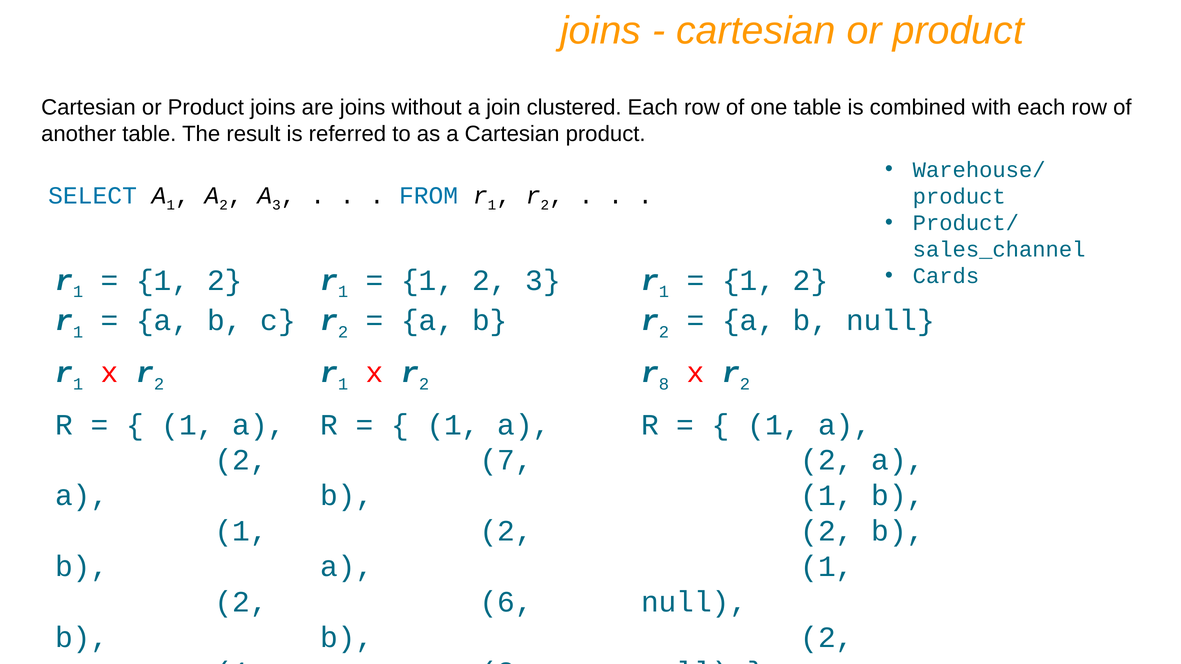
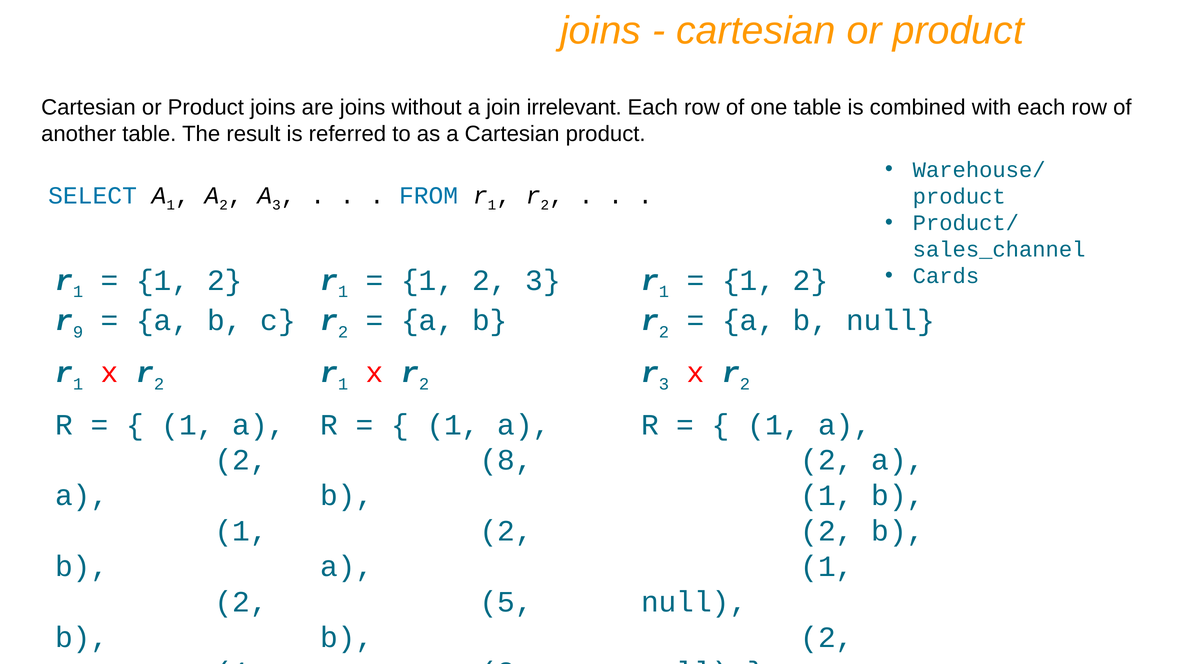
clustered: clustered -> irrelevant (574, 107)
1: 1 -> 9 (78, 332)
r 8: 8 -> 3 (664, 384)
7: 7 -> 8 (506, 460)
6: 6 -> 5 (506, 602)
